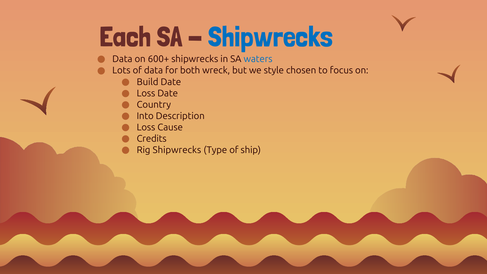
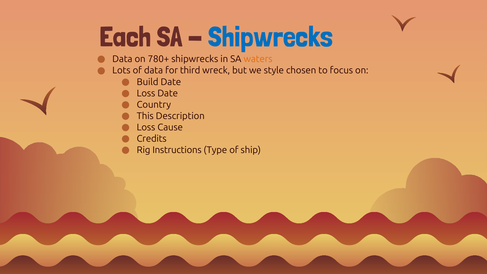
600+: 600+ -> 780+ (158, 59)
waters colour: blue -> orange (258, 59)
both: both -> third (190, 70)
Into: Into -> This (145, 116)
Rig Shipwrecks: Shipwrecks -> Instructions (177, 150)
